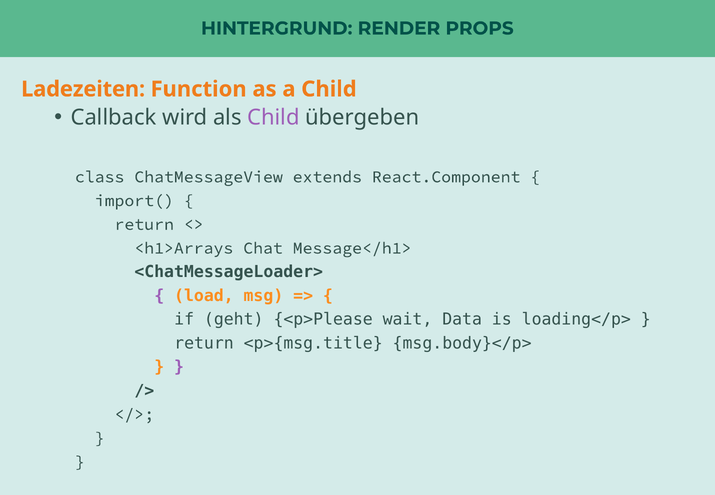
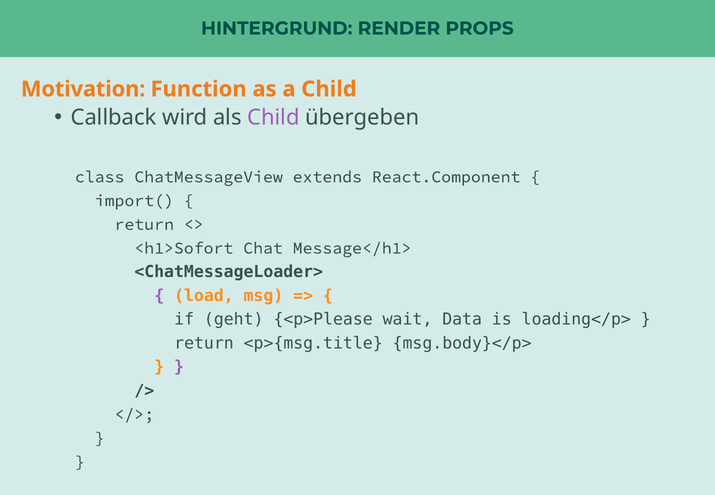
Ladezeiten: Ladezeiten -> Motivation (83, 89)
<h1>Arrays: <h1>Arrays -> <h1>Sofort (184, 248)
